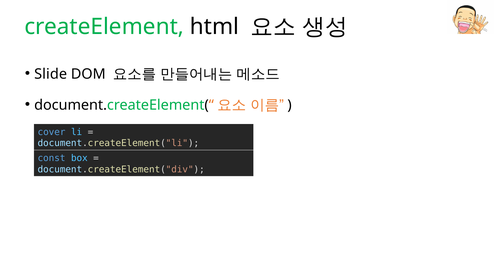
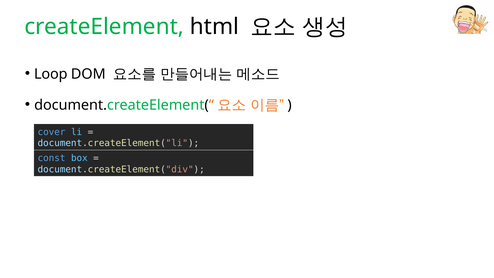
Slide: Slide -> Loop (51, 74)
